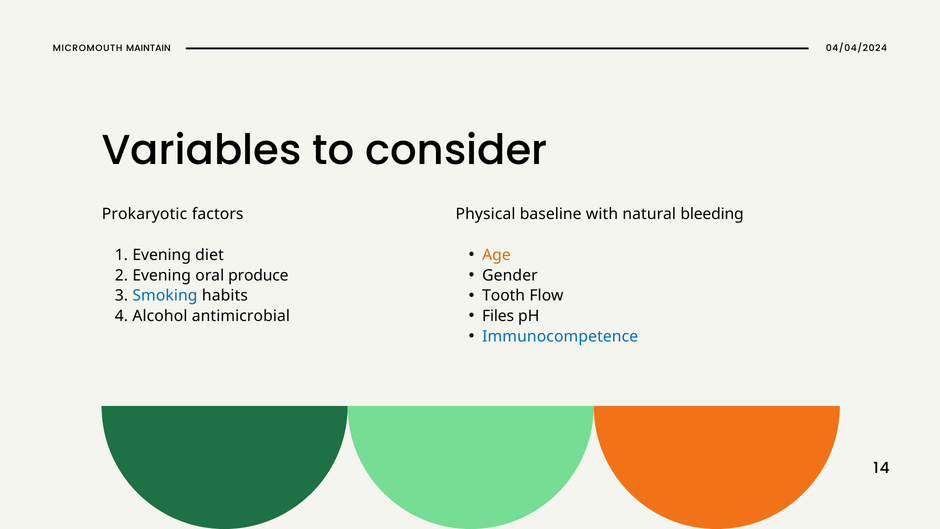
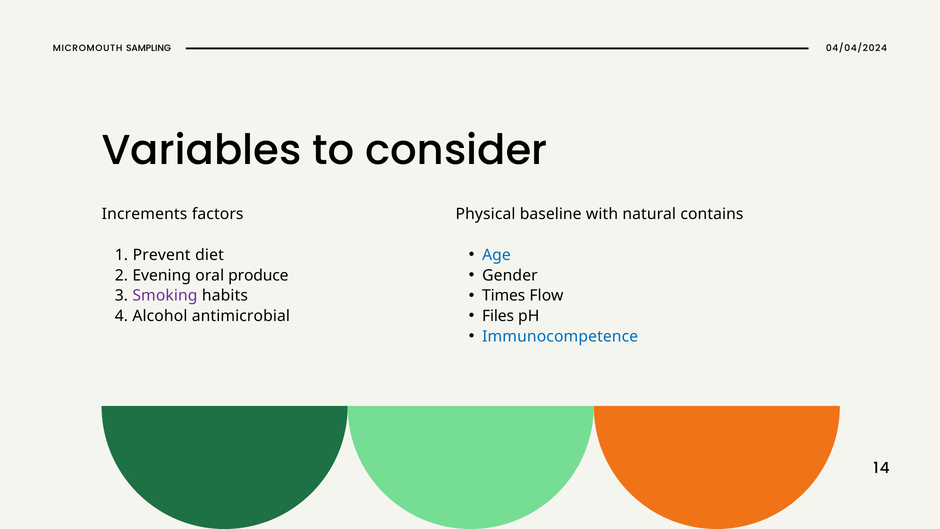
MAINTAIN: MAINTAIN -> SAMPLING (148, 48)
Prokaryotic: Prokaryotic -> Increments (144, 214)
bleeding: bleeding -> contains (712, 214)
Age colour: orange -> blue (496, 255)
Evening: Evening -> Prevent (162, 255)
Tooth: Tooth -> Times (504, 296)
Smoking colour: blue -> purple (165, 296)
